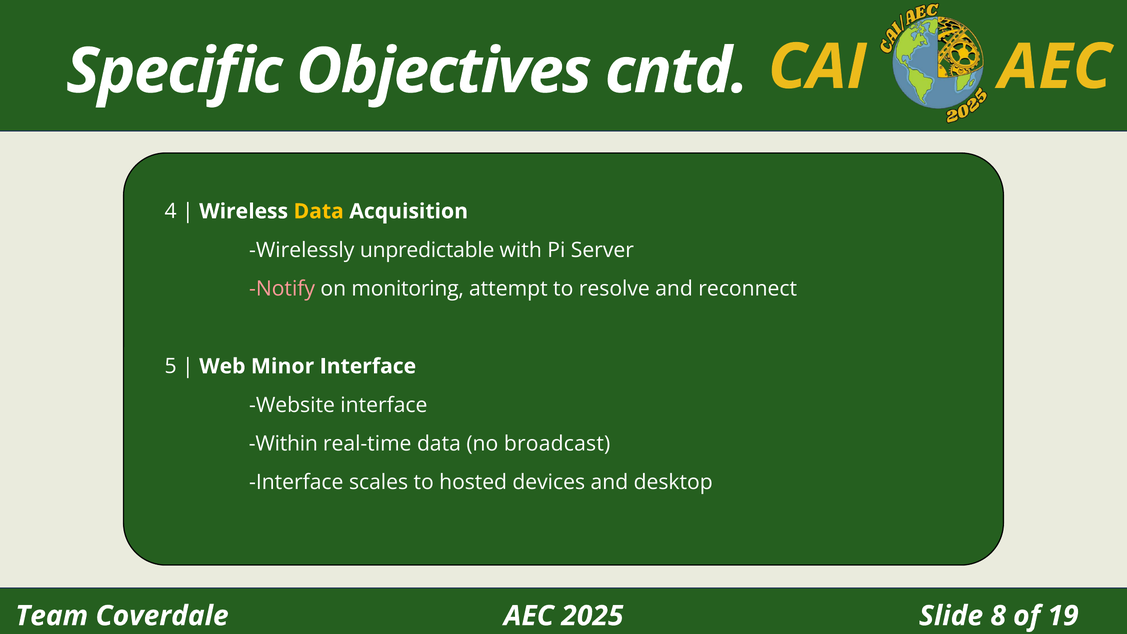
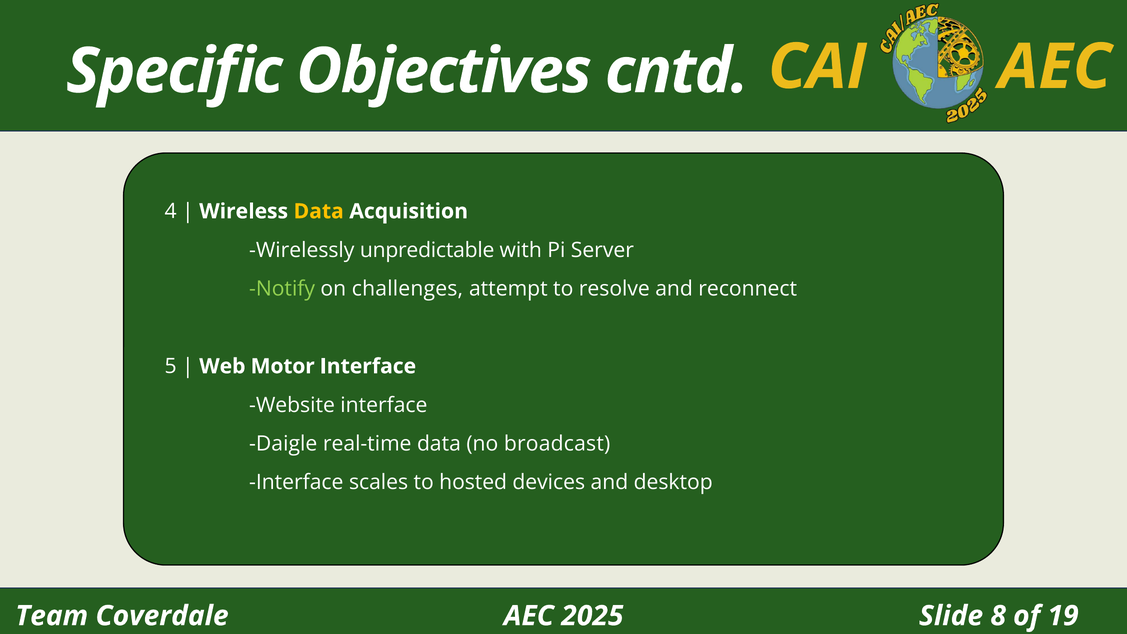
Notify colour: pink -> light green (282, 289)
monitoring: monitoring -> challenges (407, 289)
Minor: Minor -> Motor (283, 366)
Within: Within -> Daigle (283, 444)
